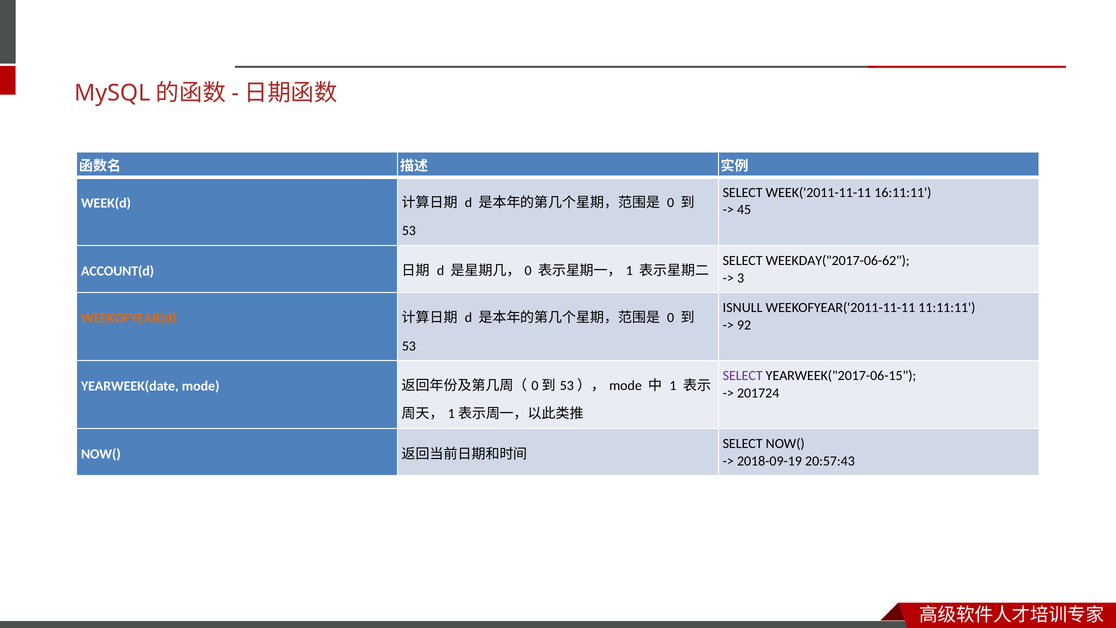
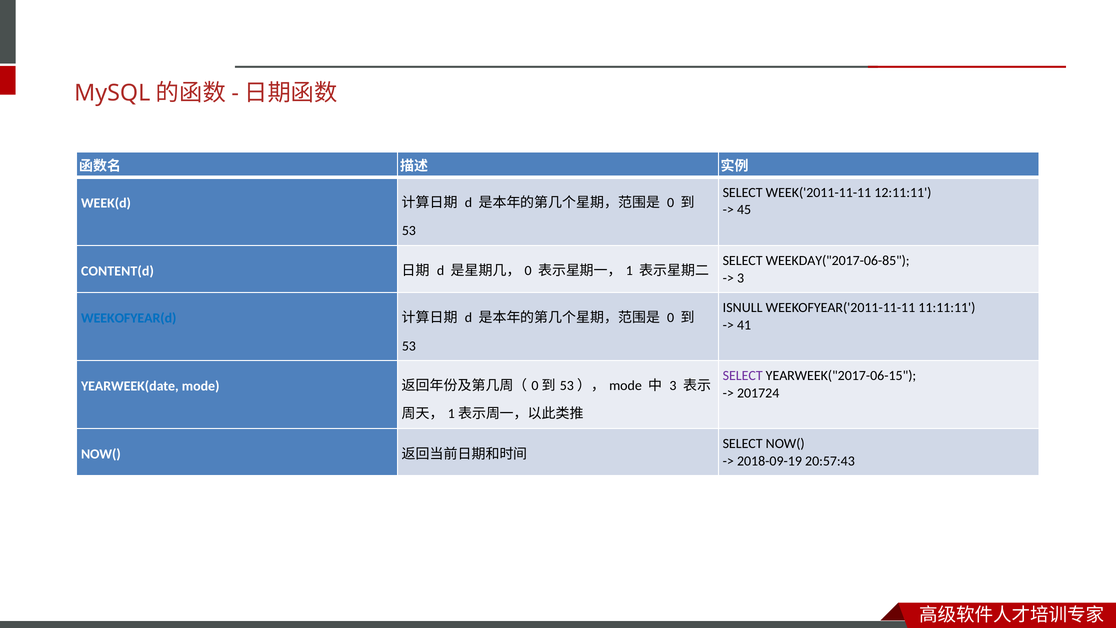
16:11:11: 16:11:11 -> 12:11:11 (903, 192)
WEEKDAY("2017-06-62: WEEKDAY("2017-06-62 -> WEEKDAY("2017-06-85 (838, 260)
ACCOUNT(d: ACCOUNT(d -> CONTENT(d (117, 271)
WEEKOFYEAR(d colour: orange -> blue (129, 318)
92: 92 -> 41 (744, 325)
1: 1 -> 3 (673, 386)
